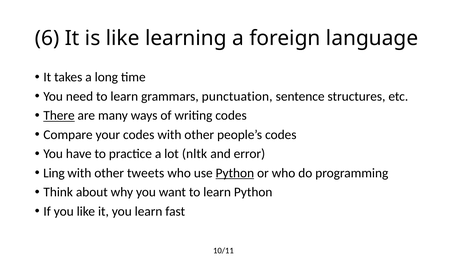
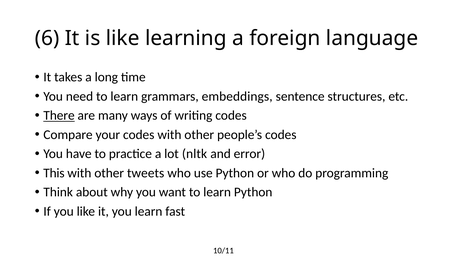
punctuation: punctuation -> embeddings (237, 96)
Ling: Ling -> This (54, 173)
Python underline: present -> none (235, 173)
